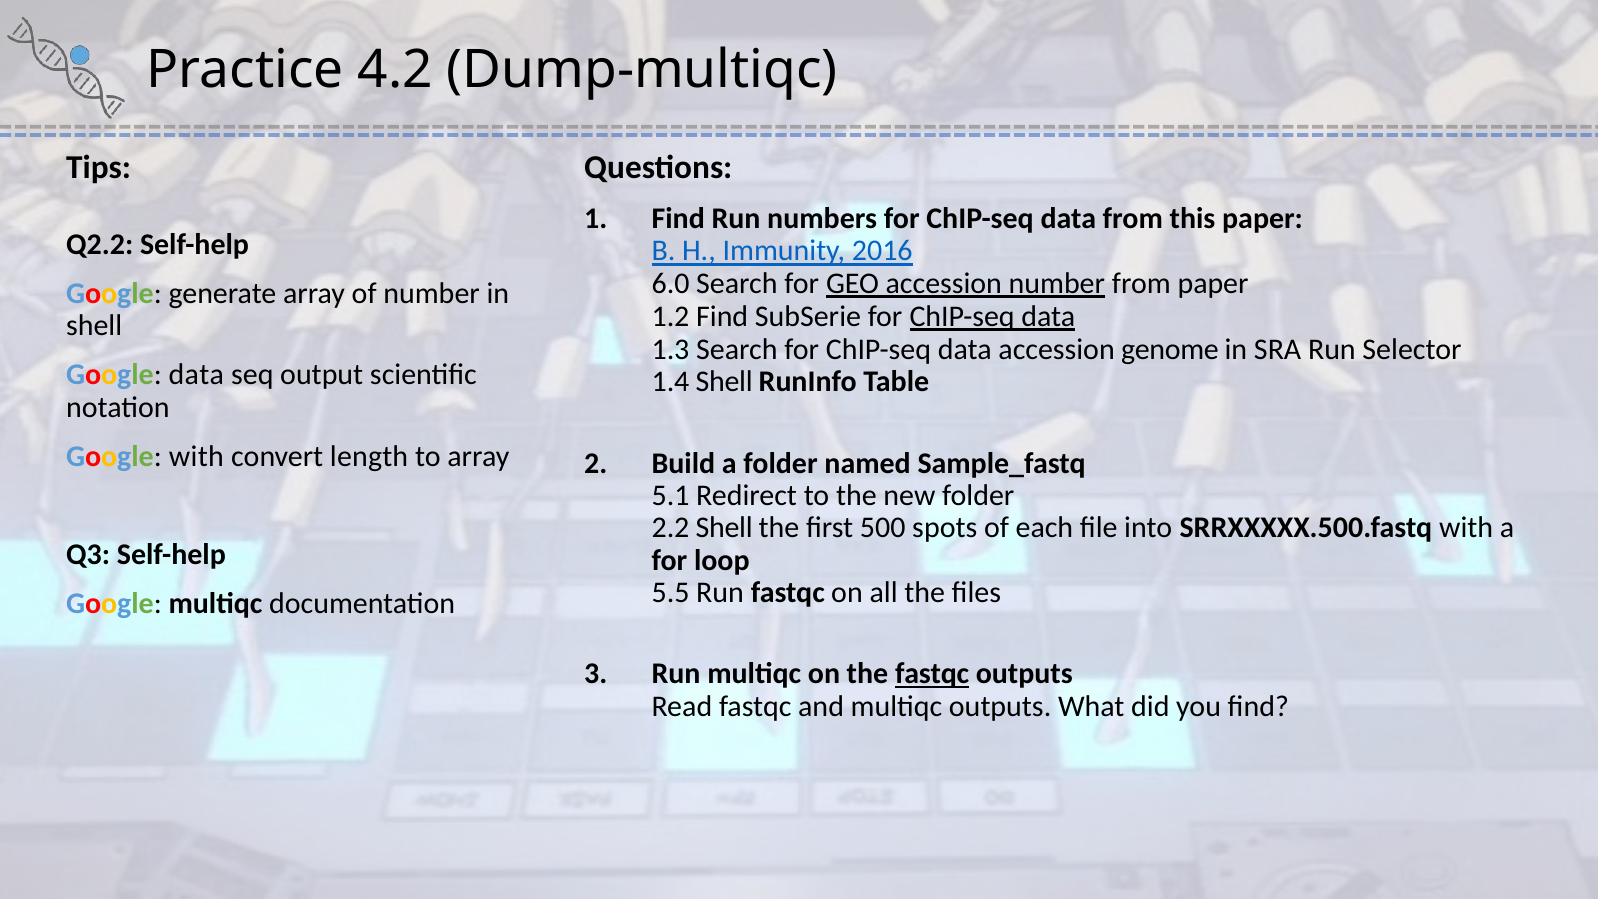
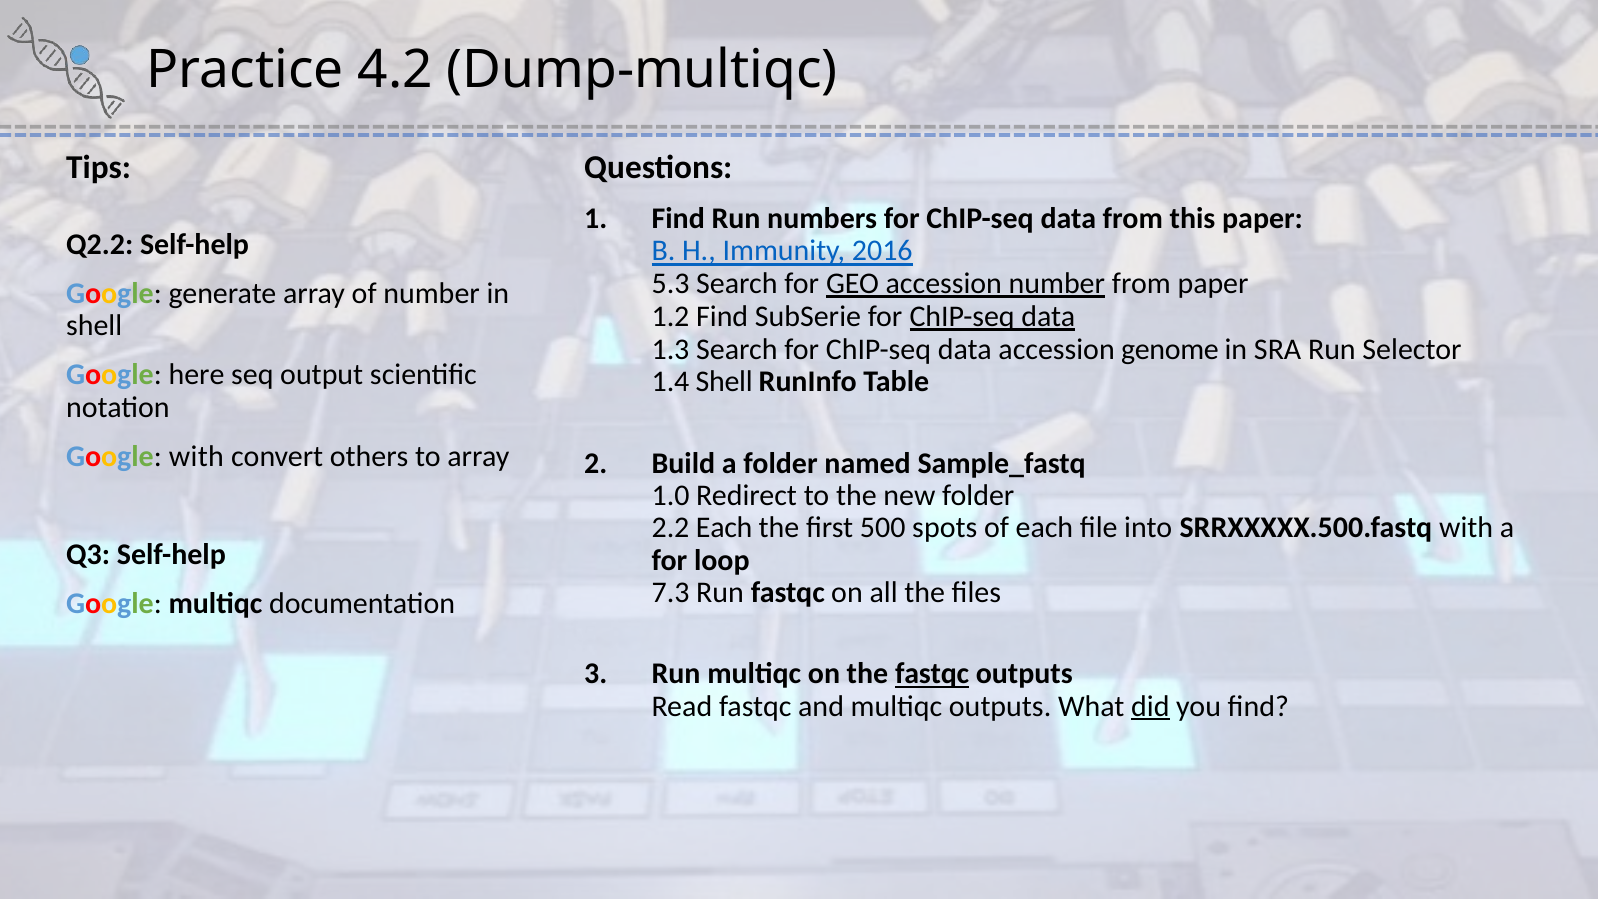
6.0: 6.0 -> 5.3 (671, 284)
Google data: data -> here (196, 375)
length: length -> others (369, 456)
5.1: 5.1 -> 1.0 (671, 495)
2.2 Shell: Shell -> Each (724, 528)
5.5: 5.5 -> 7.3 (671, 593)
did underline: none -> present (1150, 706)
